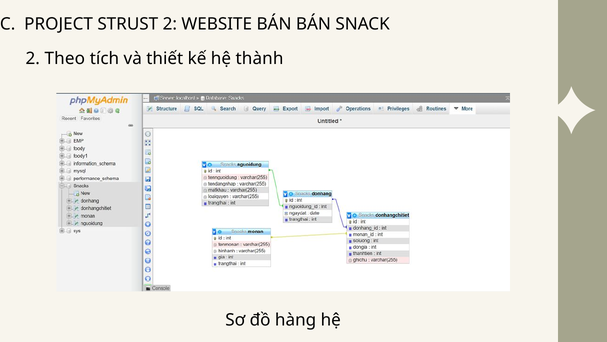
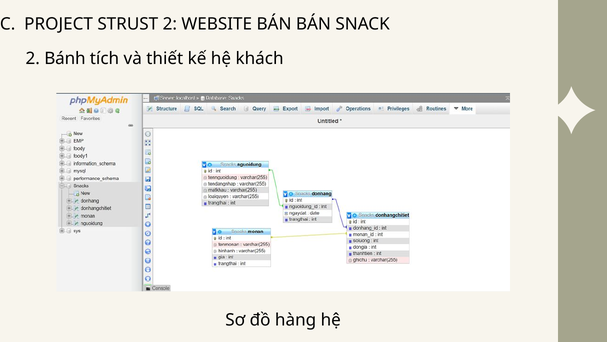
Theo: Theo -> Bánh (65, 59)
thành: thành -> khách (260, 59)
